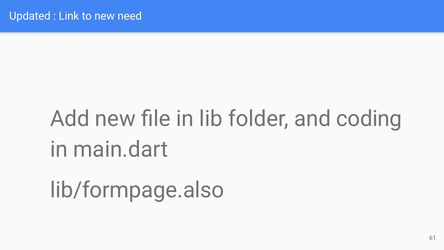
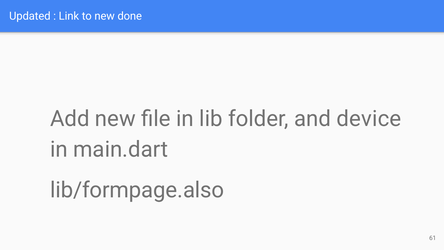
need: need -> done (130, 16)
coding: coding -> device (369, 119)
